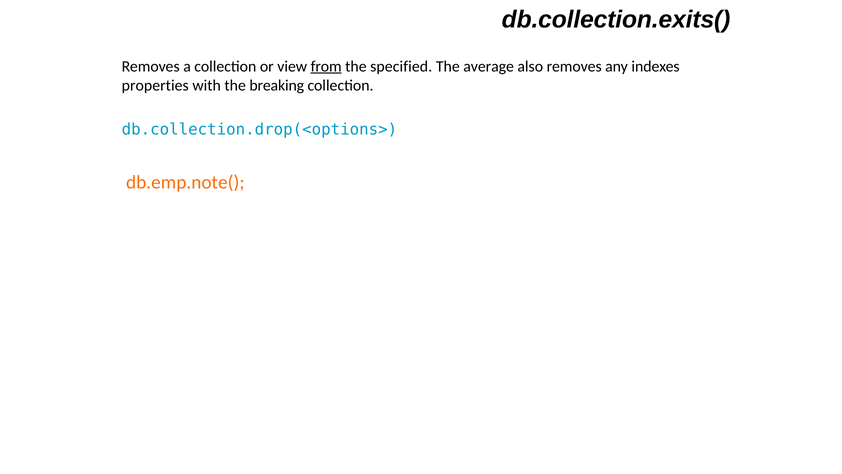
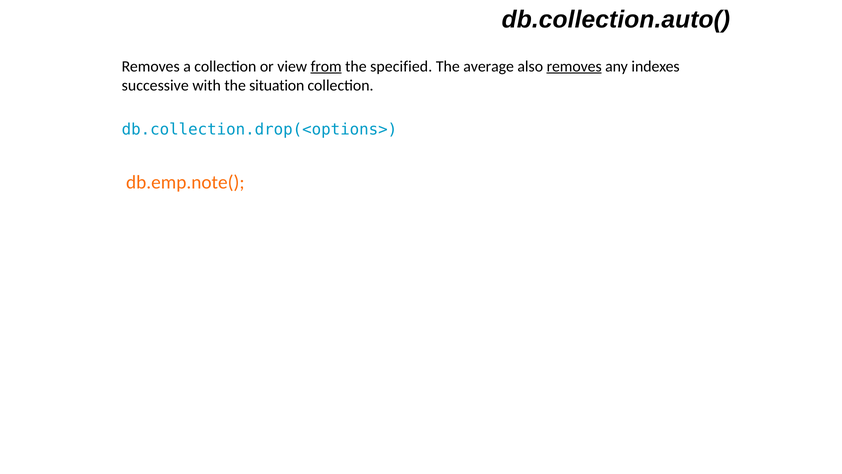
db.collection.exits(: db.collection.exits( -> db.collection.auto( (616, 20)
removes underline: none -> present (574, 66)
properties: properties -> successive (155, 85)
breaking: breaking -> situation (277, 85)
